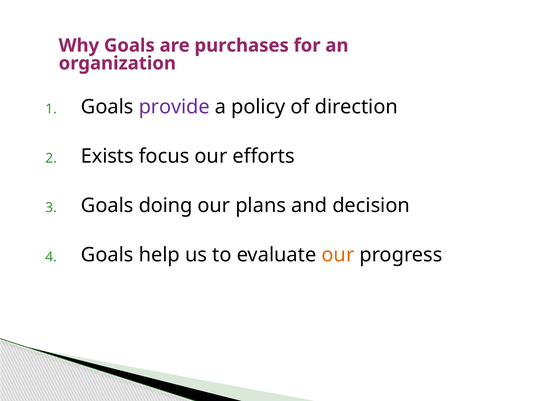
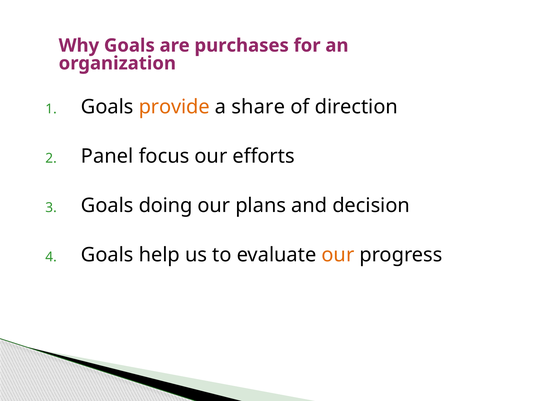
provide colour: purple -> orange (174, 107)
policy: policy -> share (258, 107)
Exists: Exists -> Panel (107, 156)
